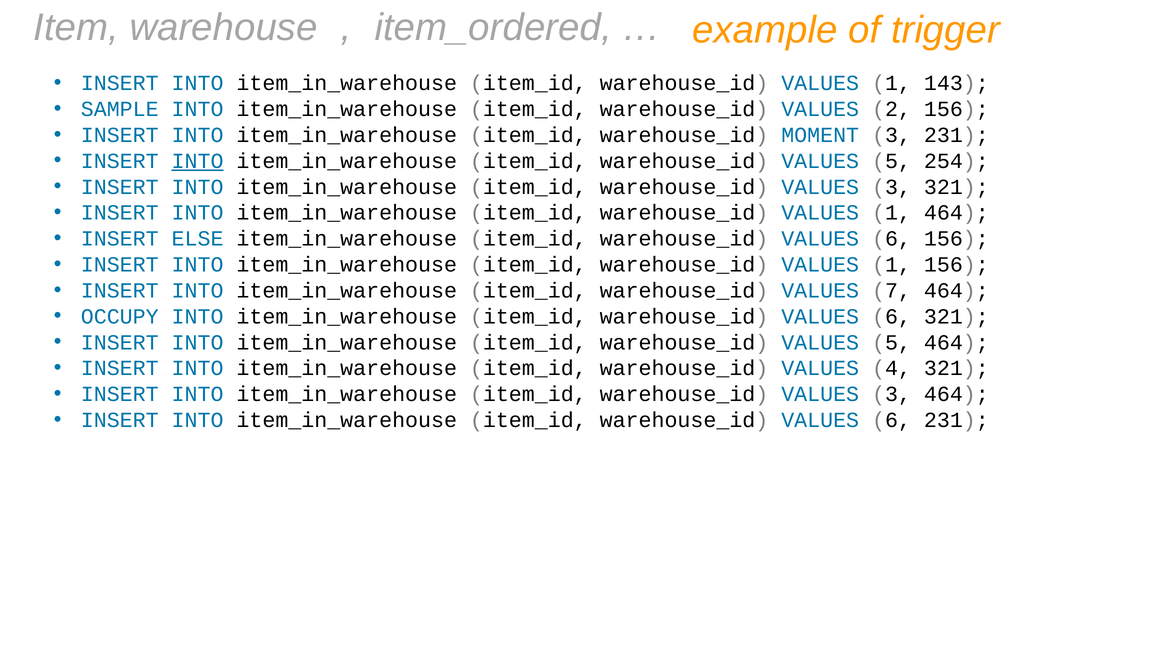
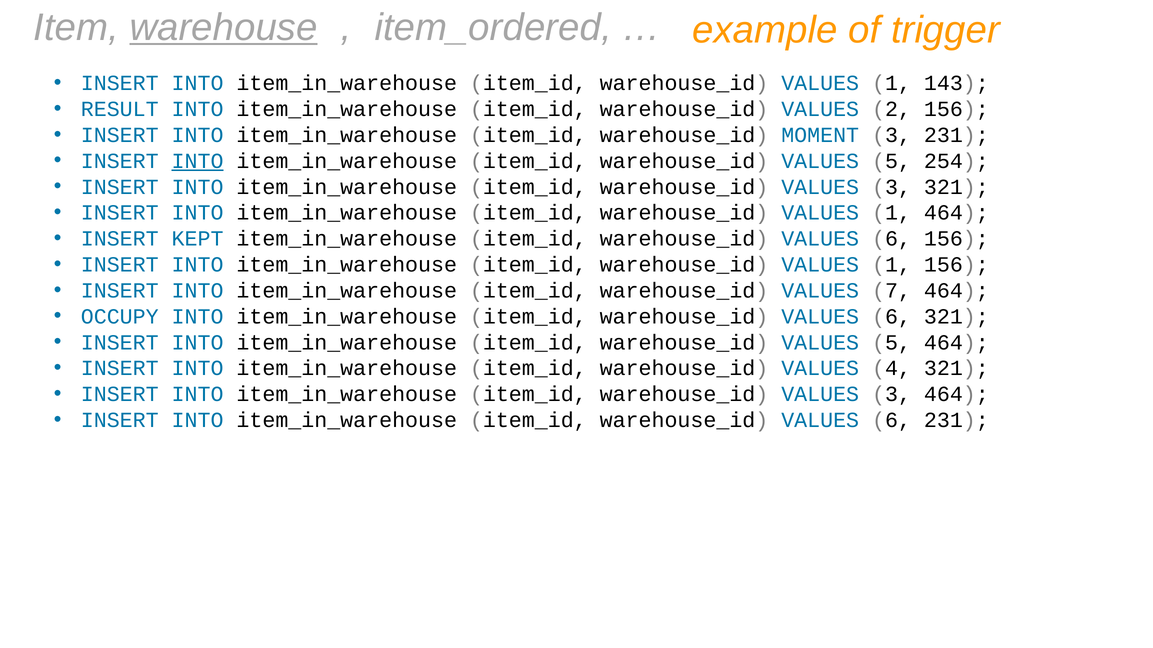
warehouse underline: none -> present (224, 27)
SAMPLE: SAMPLE -> RESULT (120, 109)
ELSE: ELSE -> KEPT (198, 239)
